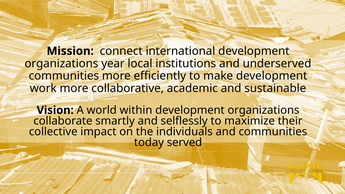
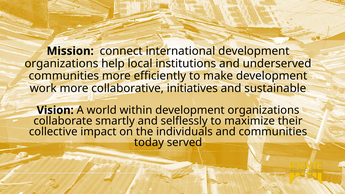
year: year -> help (113, 63)
academic: academic -> initiatives (192, 88)
